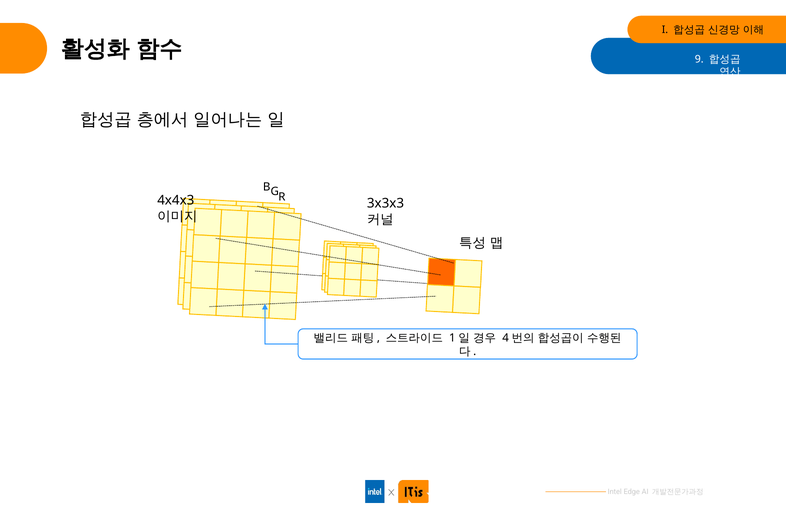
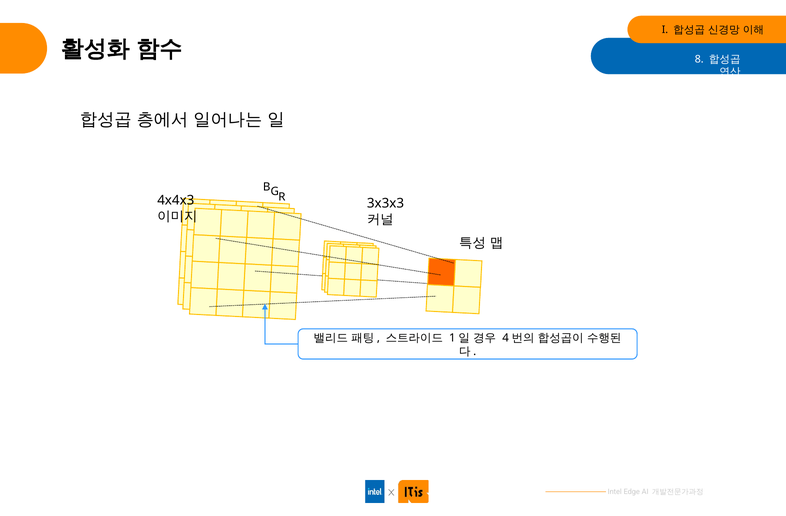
9: 9 -> 8 (699, 59)
